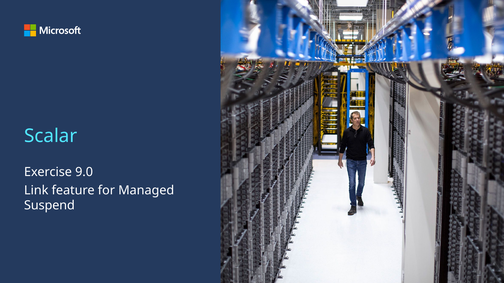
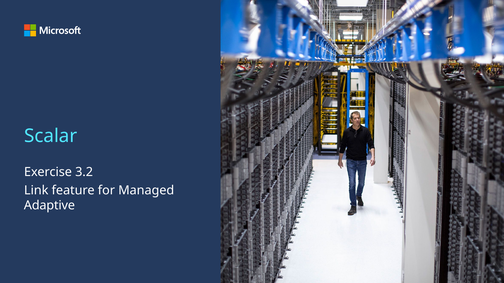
9.0: 9.0 -> 3.2 (84, 172)
Suspend: Suspend -> Adaptive (49, 206)
